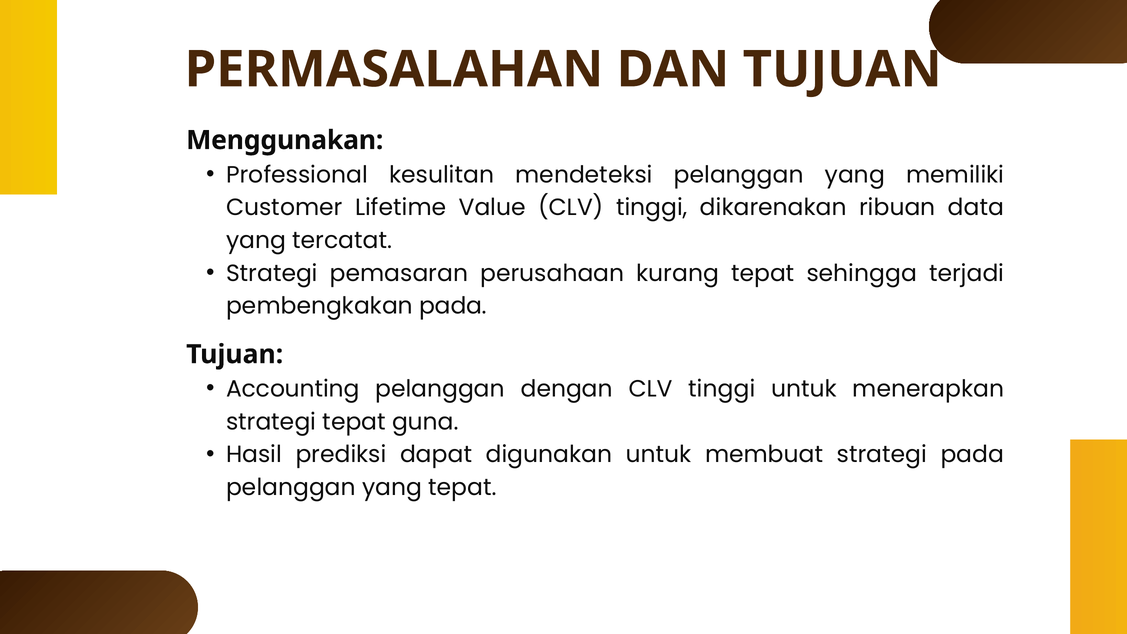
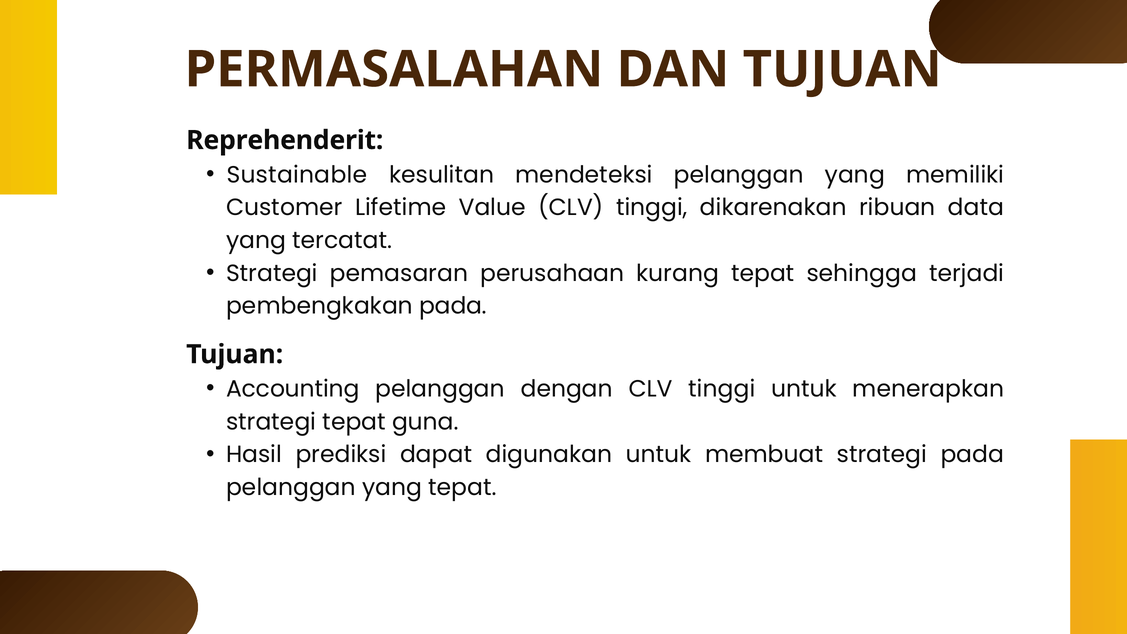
Menggunakan: Menggunakan -> Reprehenderit (285, 140)
Professional: Professional -> Sustainable (297, 175)
